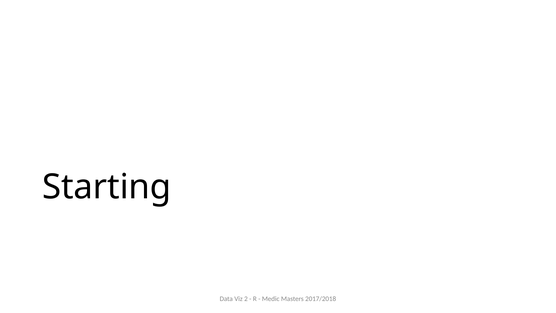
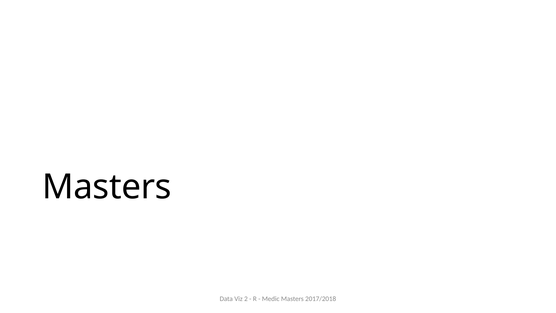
Starting: Starting -> Masters (107, 187)
